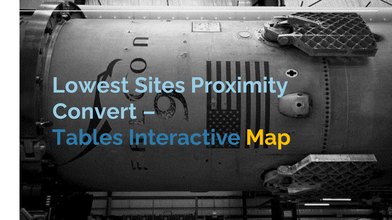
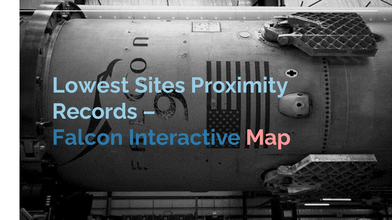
Convert: Convert -> Records (95, 112)
Tables: Tables -> Falcon (88, 138)
Map colour: yellow -> pink (268, 138)
